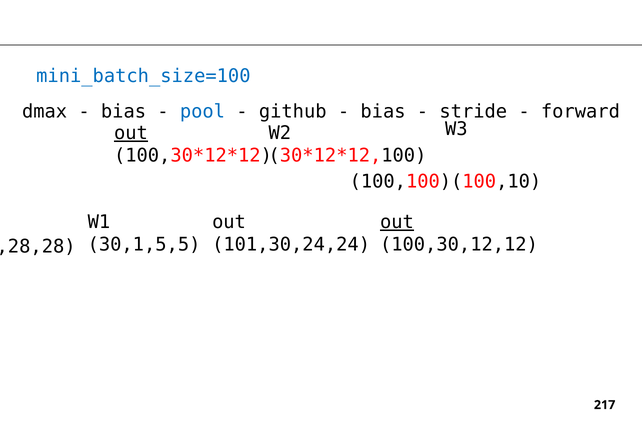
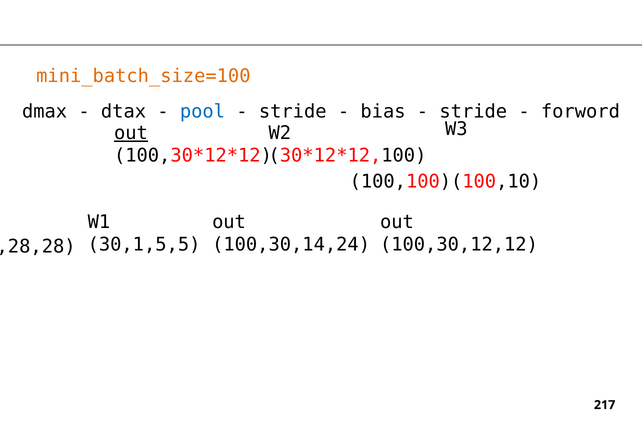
mini_batch_size=100 colour: blue -> orange (143, 76)
bias: bias -> dtax (124, 112)
github: github -> stride (293, 112)
forward: forward -> forword (580, 112)
out underline: present -> none (397, 222)
101,30,24,24: 101,30,24,24 -> 100,30,14,24 (291, 245)
